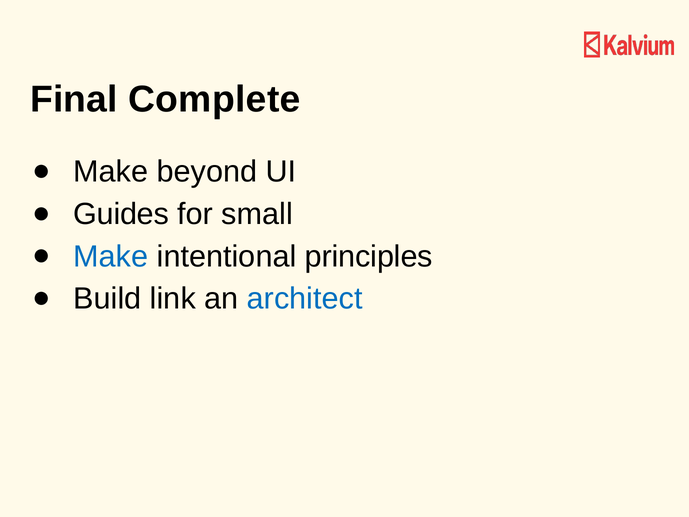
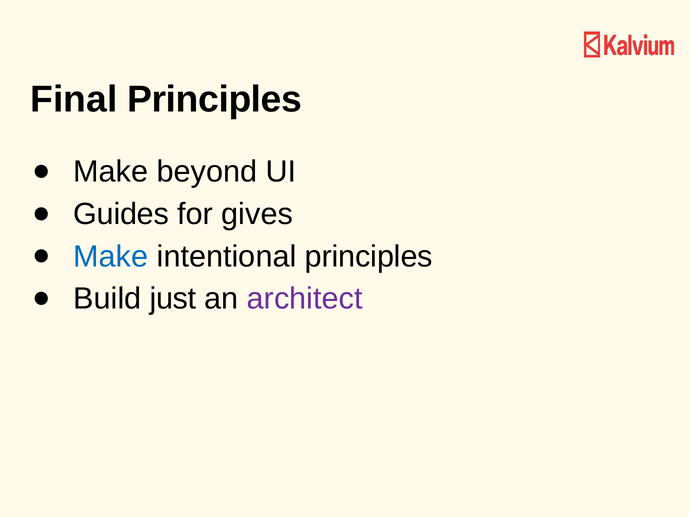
Final Complete: Complete -> Principles (215, 100)
small: small -> gives (257, 214)
link: link -> just (173, 299)
architect colour: blue -> purple (305, 299)
